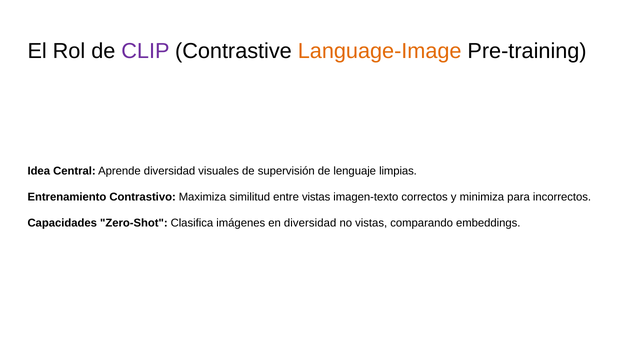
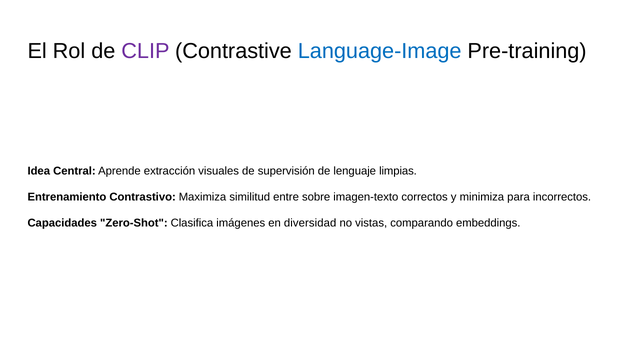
Language-Image colour: orange -> blue (380, 51)
Aprende diversidad: diversidad -> extracción (170, 171)
entre vistas: vistas -> sobre (316, 197)
